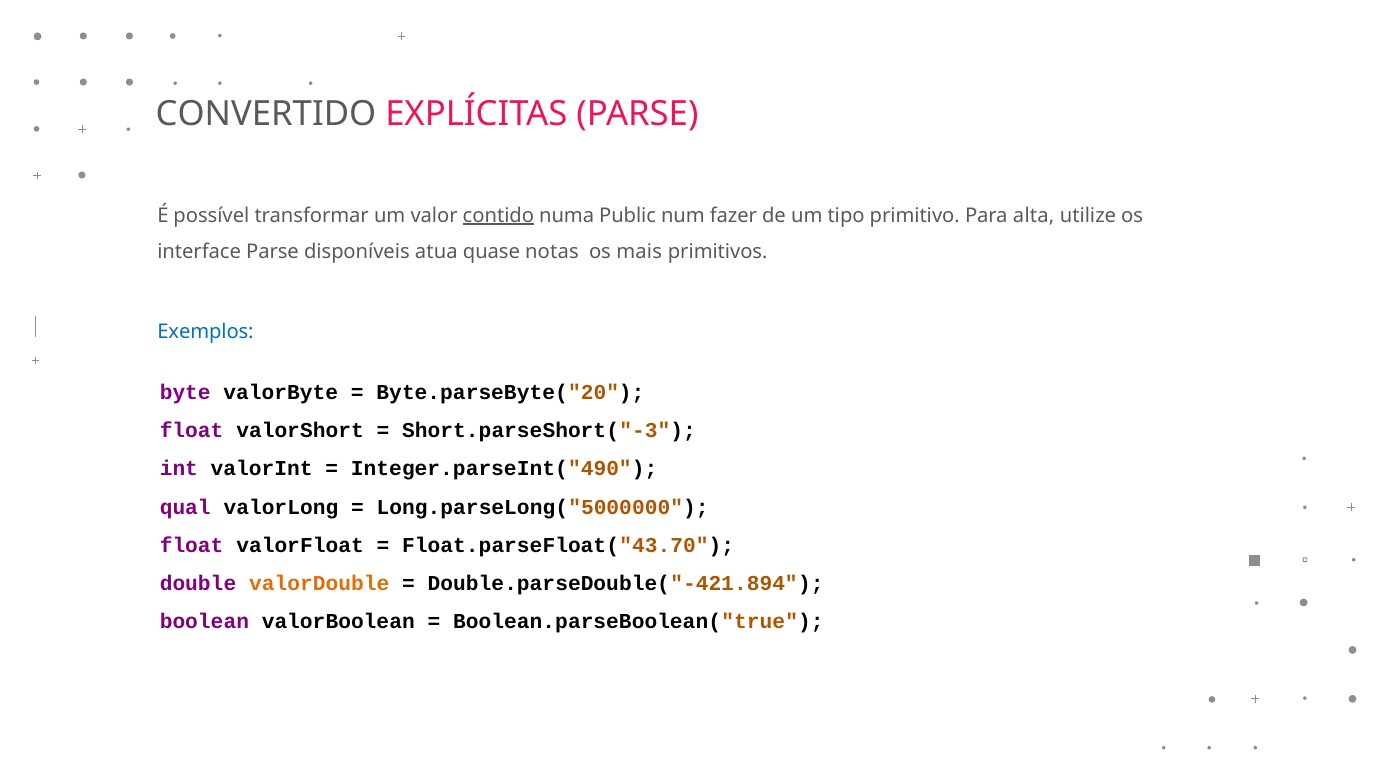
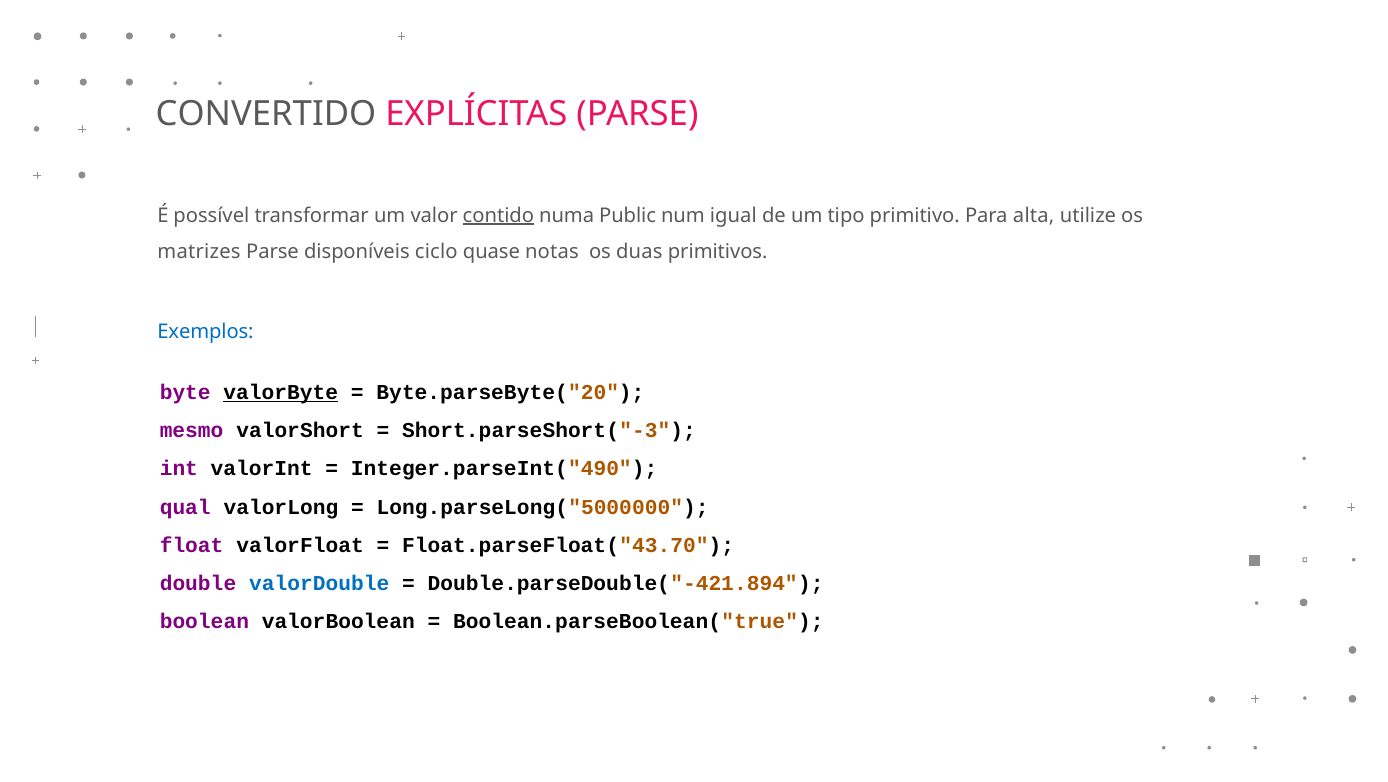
fazer: fazer -> igual (733, 215)
interface: interface -> matrizes (199, 251)
atua: atua -> ciclo (436, 251)
mais: mais -> duas (639, 251)
valorByte underline: none -> present (281, 392)
float: float -> mesmo (192, 430)
valorDouble colour: orange -> blue (319, 583)
